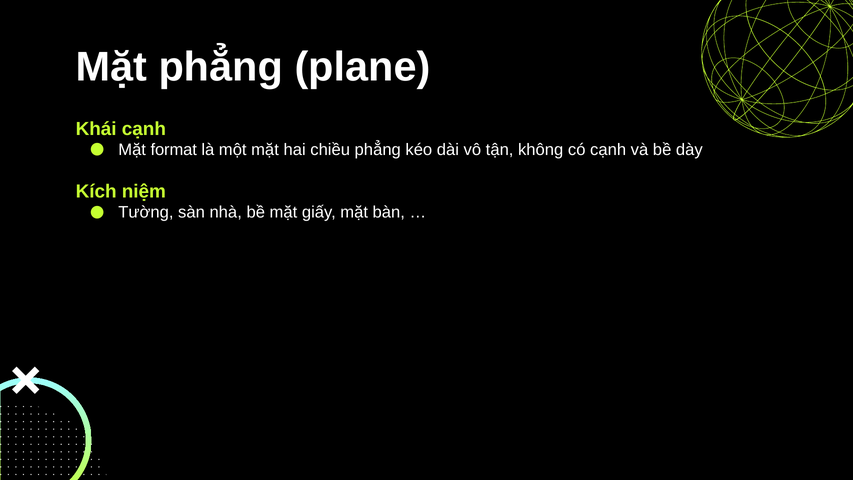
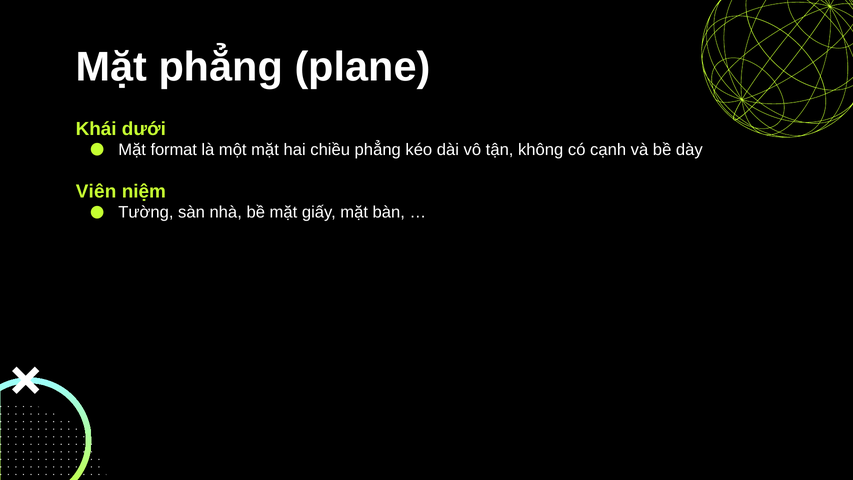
Khái cạnh: cạnh -> dưới (144, 129)
Kích: Kích -> Viên (96, 191)
